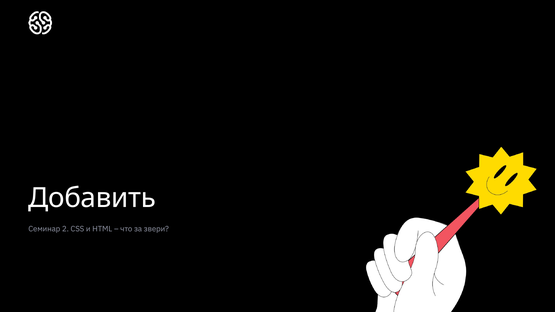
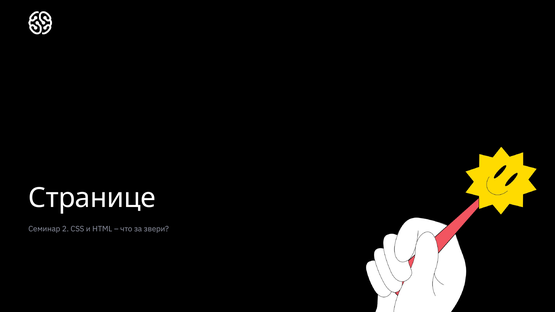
Добавить: Добавить -> Странице (92, 198)
